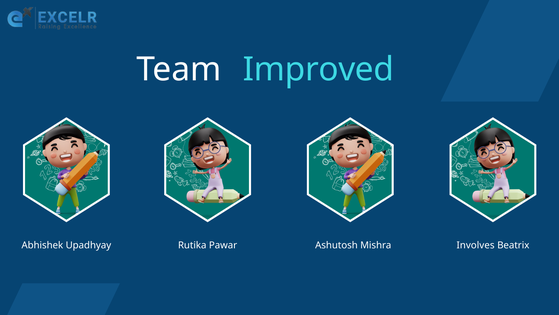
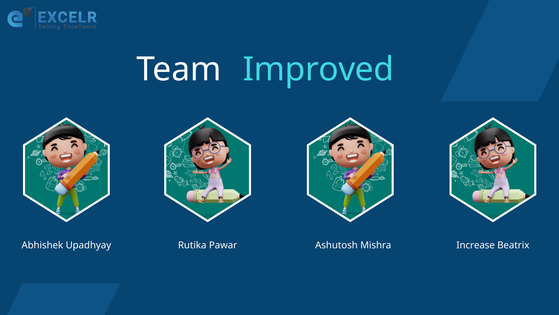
Involves: Involves -> Increase (476, 245)
